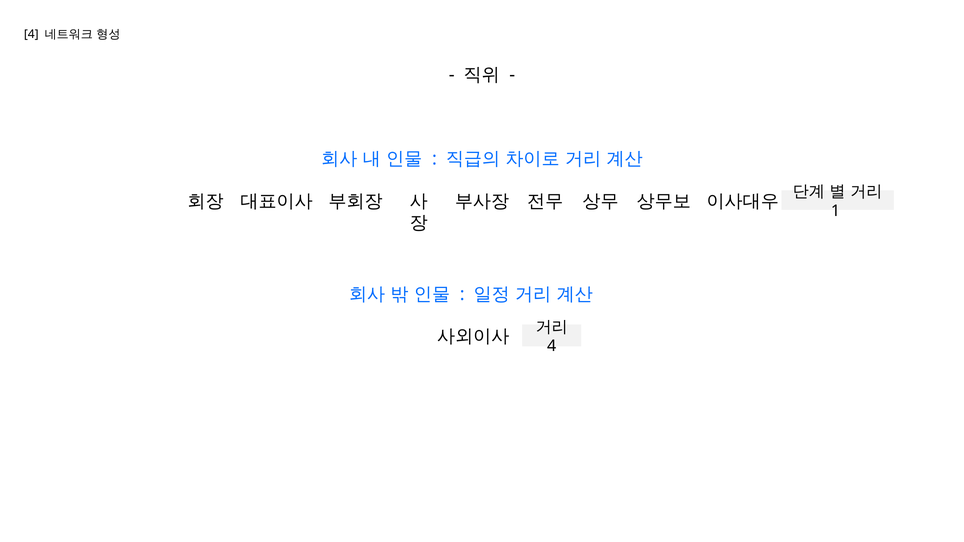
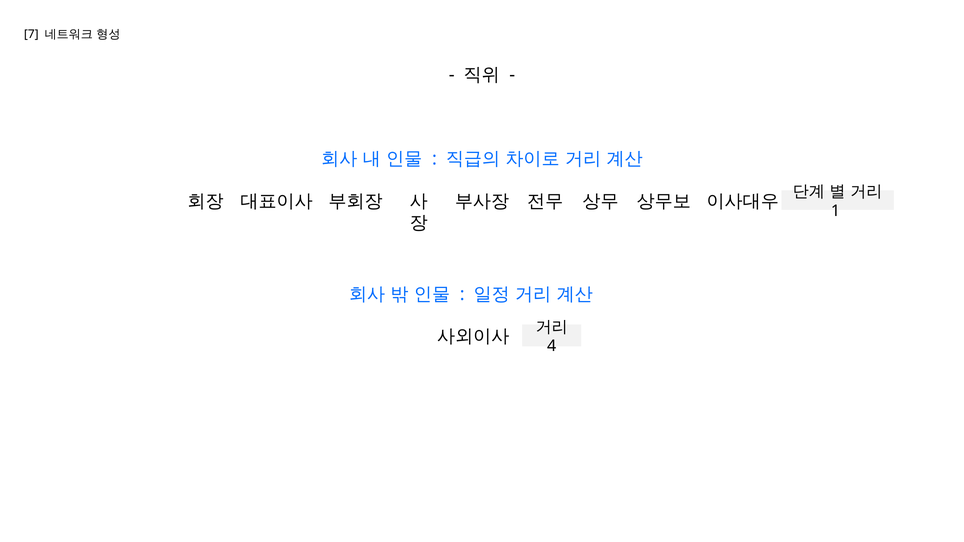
4: 4 -> 7 (31, 34)
